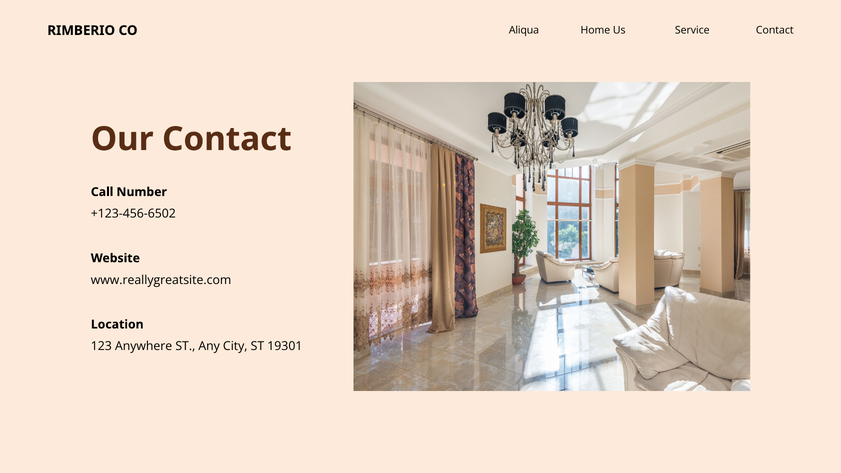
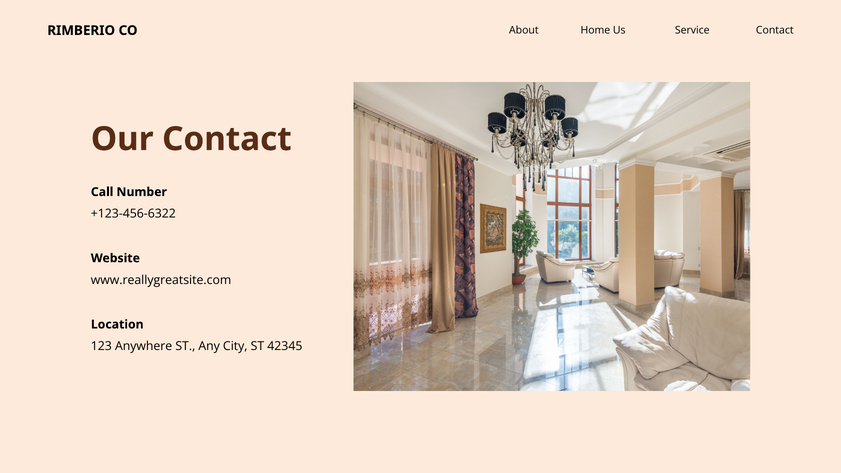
Aliqua: Aliqua -> About (524, 31)
+123-456-6502: +123-456-6502 -> +123-456-6322 (133, 214)
19301: 19301 -> 42345 (285, 346)
